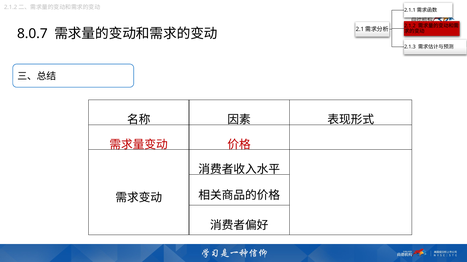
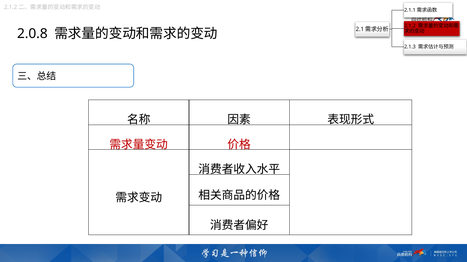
8.0.7: 8.0.7 -> 2.0.8 (32, 34)
